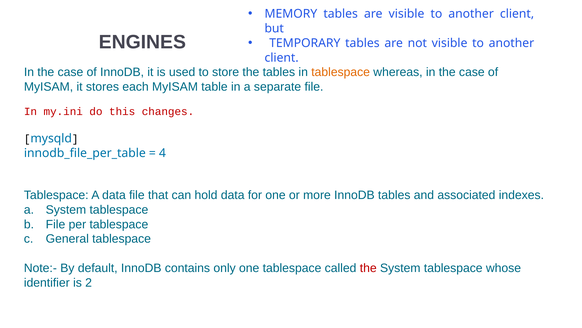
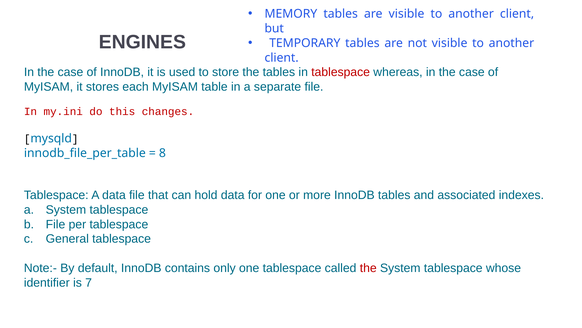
tablespace colour: orange -> red (341, 72)
4: 4 -> 8 (162, 153)
2: 2 -> 7 (89, 282)
